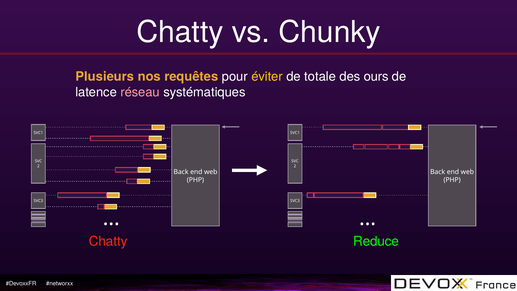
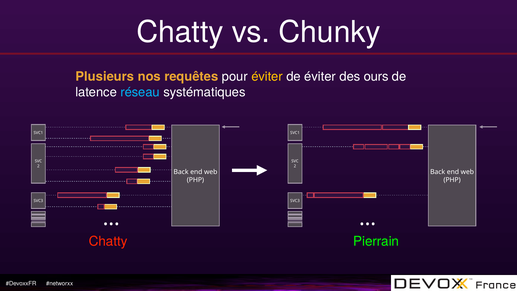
de totale: totale -> éviter (320, 77)
réseau colour: pink -> light blue (140, 92)
Reduce: Reduce -> Pierrain (376, 241)
